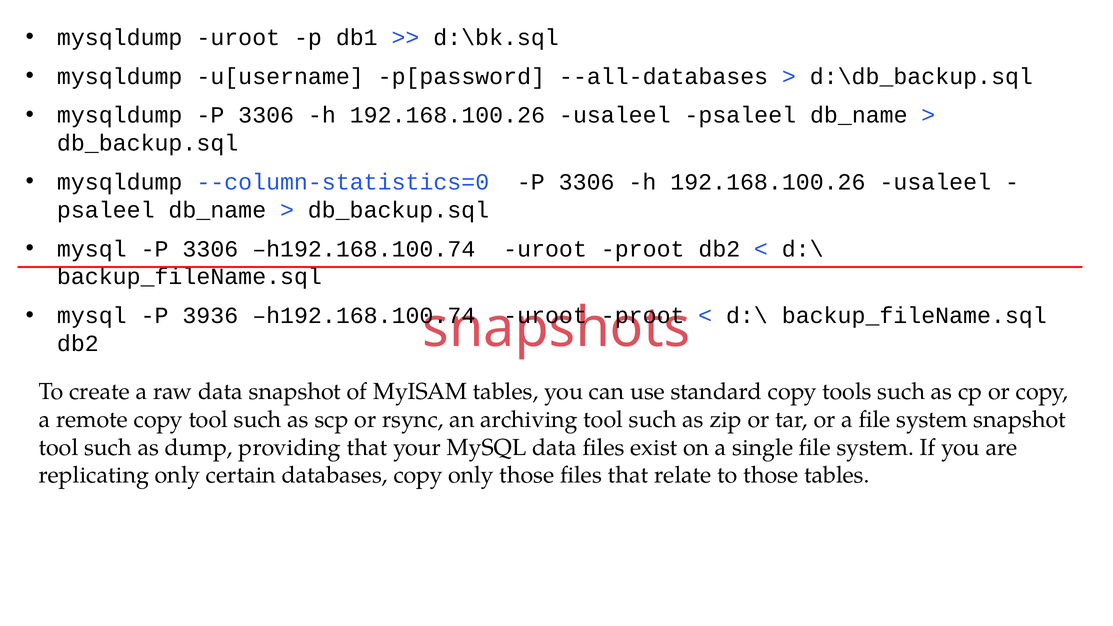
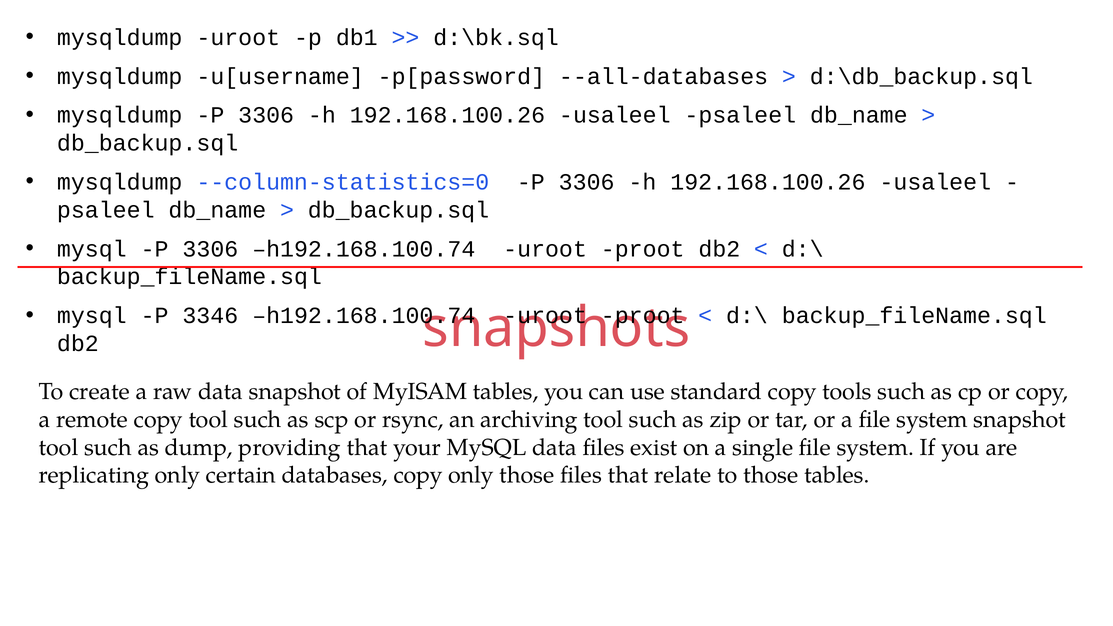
3936: 3936 -> 3346 (210, 316)
